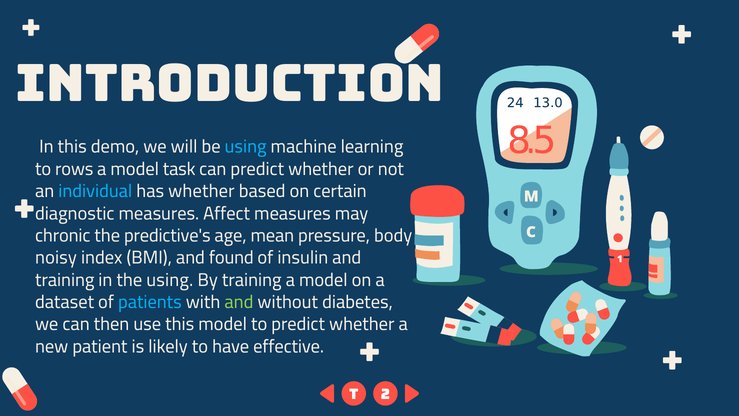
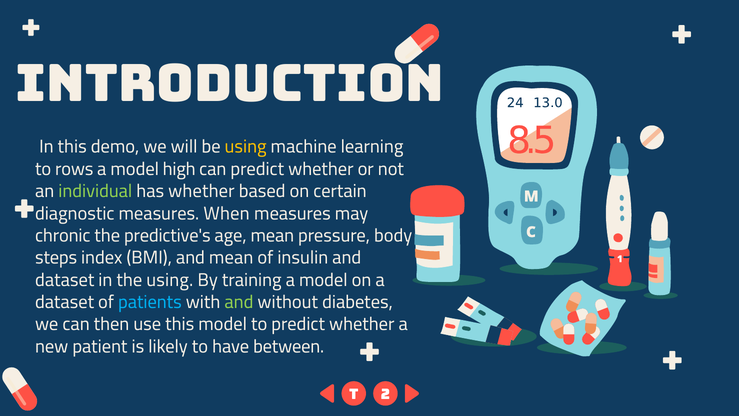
using colour: light blue -> yellow (246, 147)
task: task -> high (179, 169)
individual colour: light blue -> light green (95, 191)
Affect: Affect -> When (227, 213)
noisy: noisy -> steps (56, 258)
and found: found -> mean (231, 258)
training: training -> dataset (65, 280)
effective: effective -> between (289, 346)
